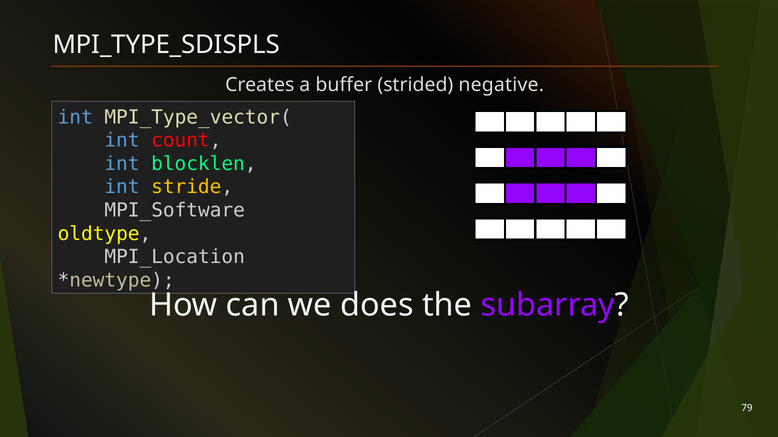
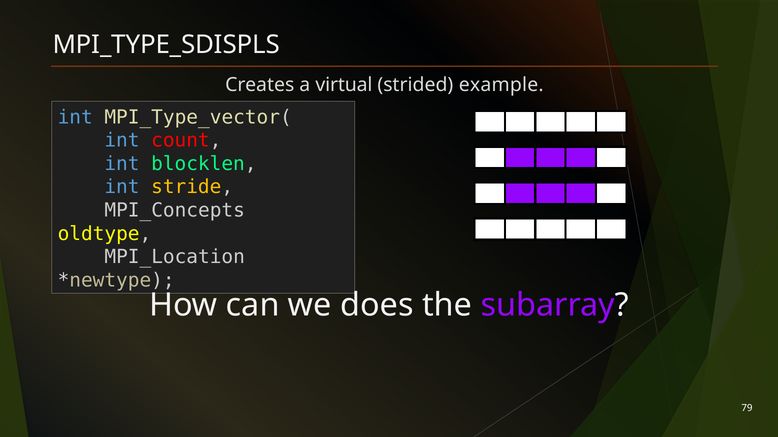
buffer: buffer -> virtual (344, 85)
negative: negative -> example (501, 85)
MPI_Software: MPI_Software -> MPI_Concepts (175, 211)
